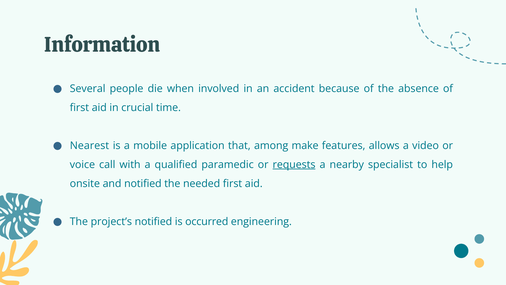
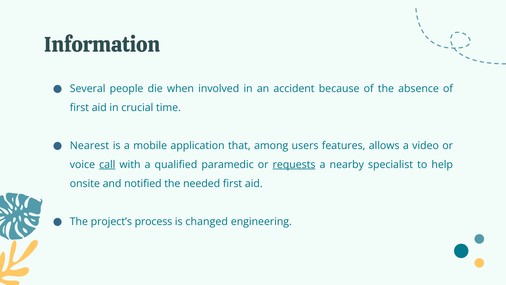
make: make -> users (305, 145)
call underline: none -> present (107, 164)
project’s notified: notified -> process (153, 221)
occurred: occurred -> changed (207, 221)
